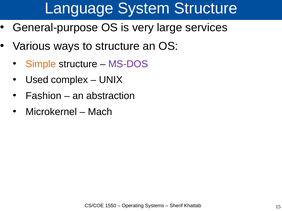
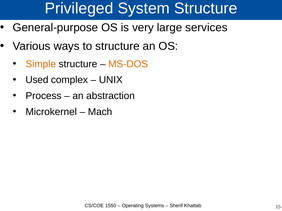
Language: Language -> Privileged (79, 8)
MS-DOS colour: purple -> orange (128, 64)
Fashion: Fashion -> Process (44, 96)
